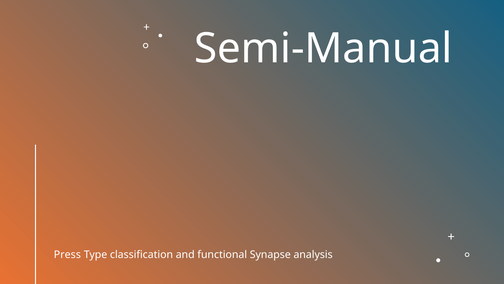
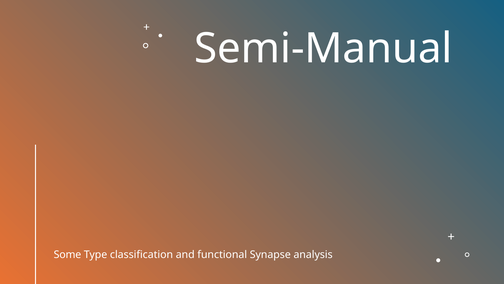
Press: Press -> Some (67, 254)
